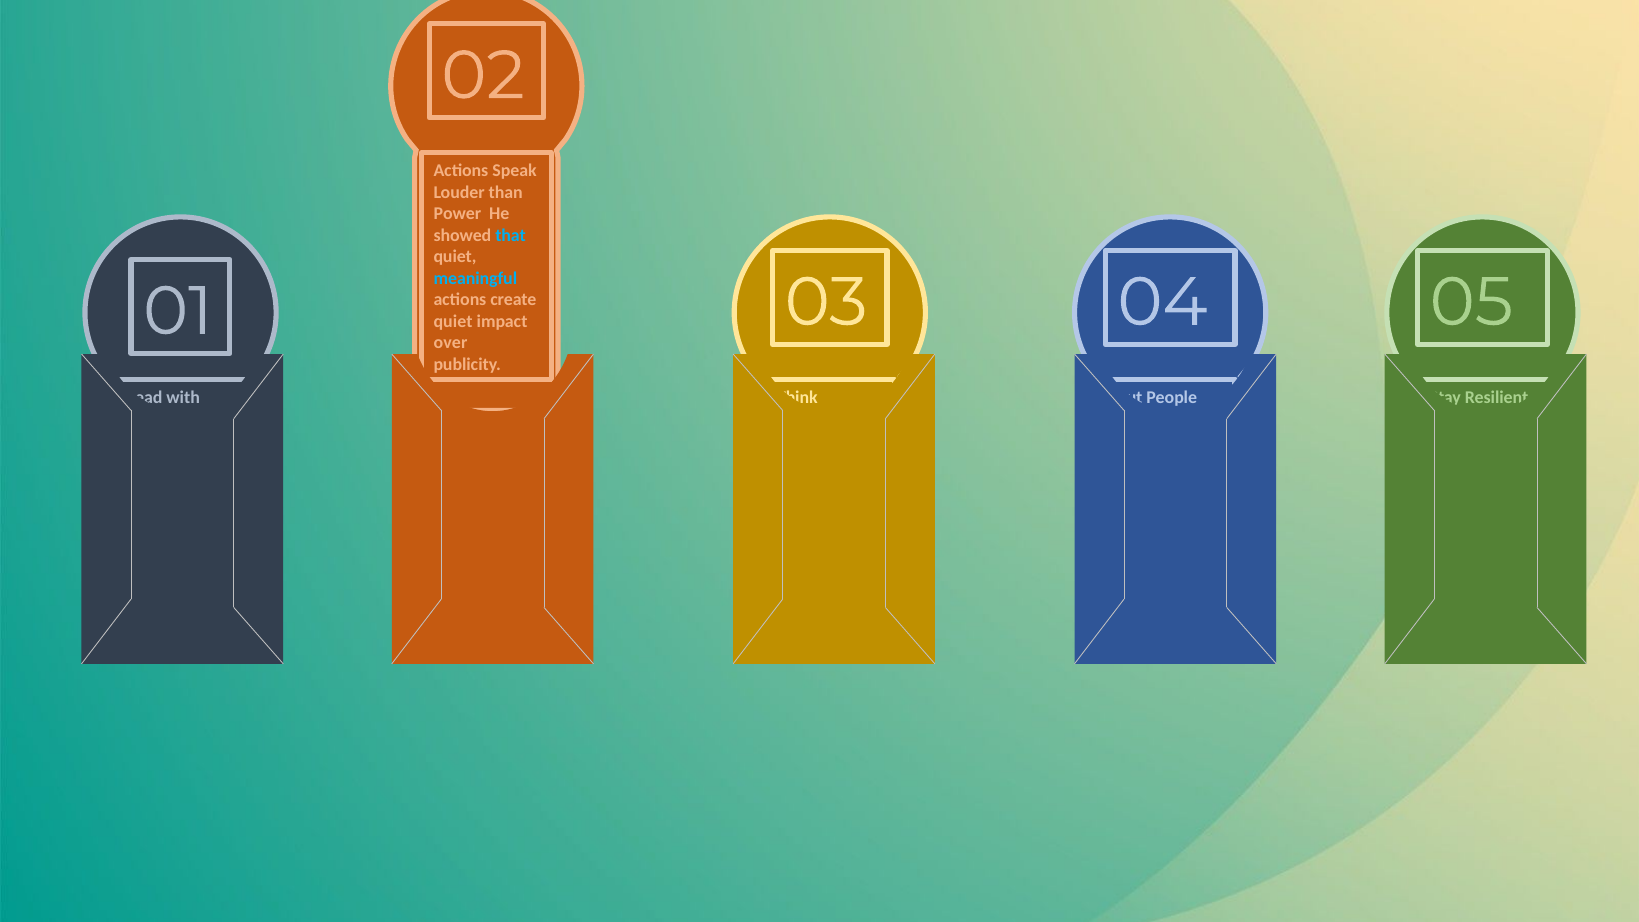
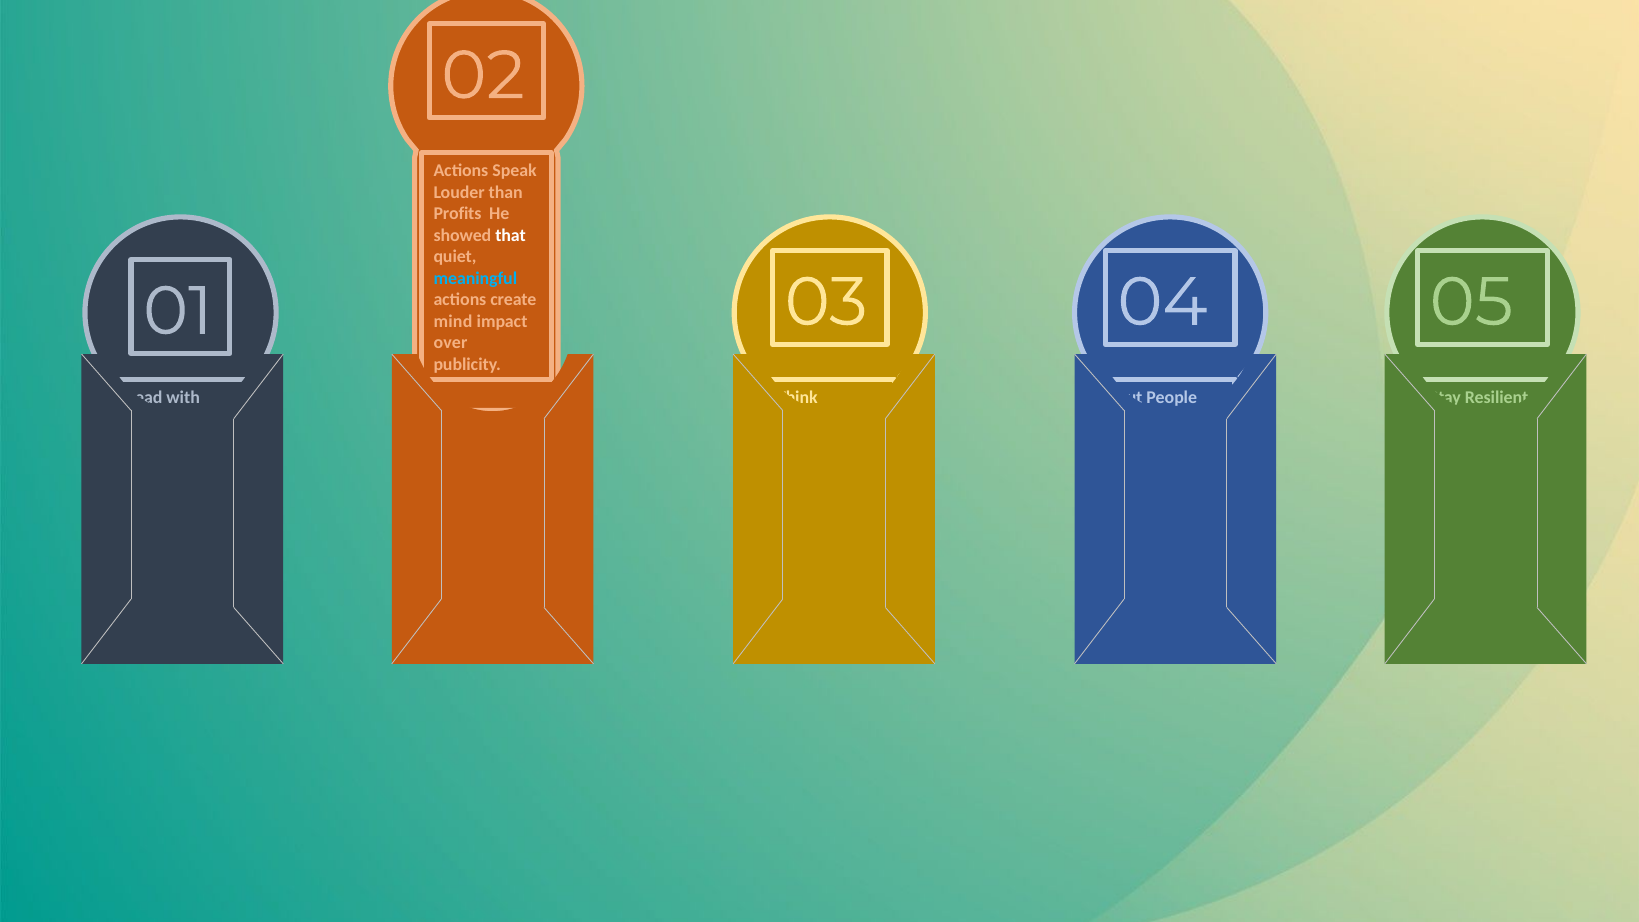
Power: Power -> Profits (457, 214)
that colour: light blue -> white (511, 235)
quiet: quiet -> mind (453, 321)
